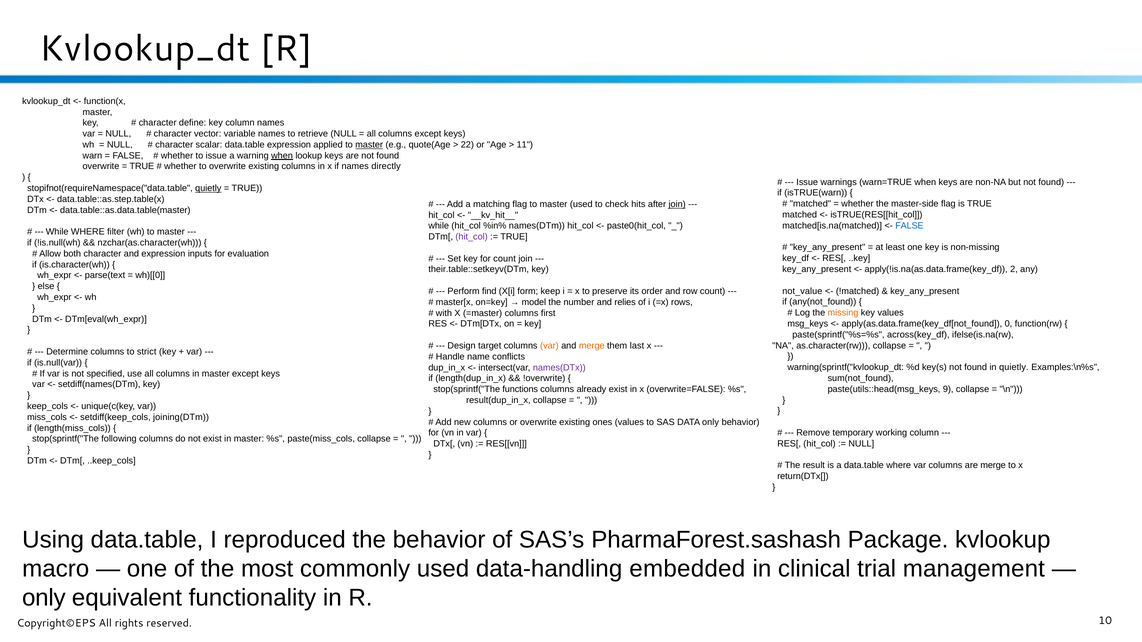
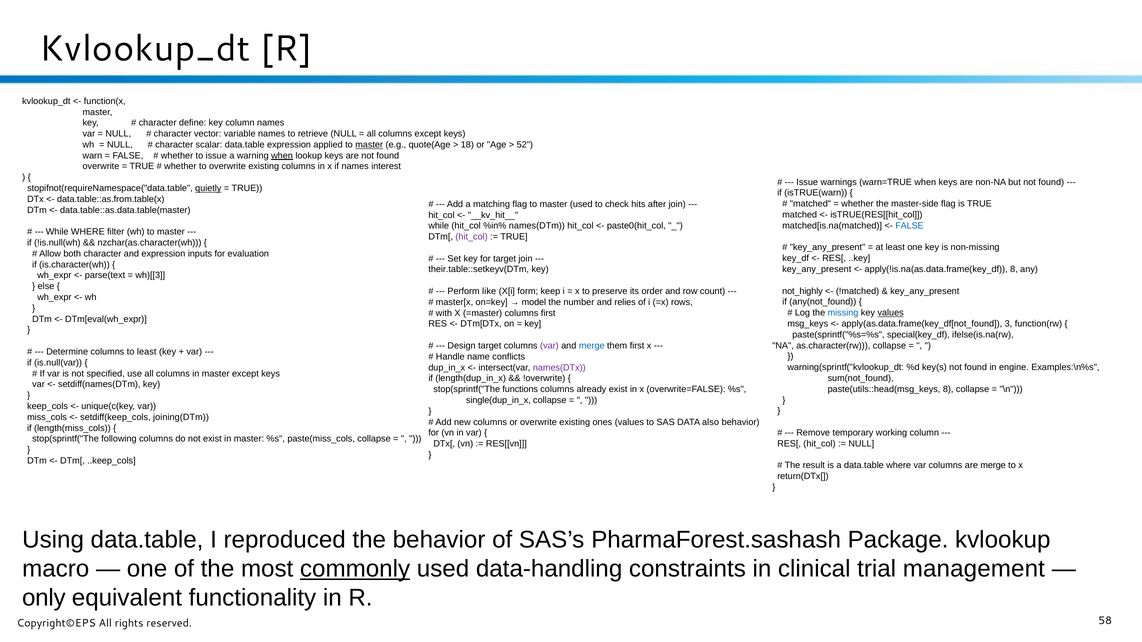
22: 22 -> 18 (467, 145)
11: 11 -> 52 (525, 145)
directly: directly -> interest (386, 167)
data.table::as.step.table(x: data.table::as.step.table(x -> data.table::as.from.table(x (111, 199)
join underline: present -> none (677, 204)
for count: count -> target (505, 259)
apply(!is.na(as.data.frame(key_df 2: 2 -> 8 (1014, 269)
wh)[[0: wh)[[0 -> wh)[[3 (150, 276)
not_value: not_value -> not_highly (802, 291)
find: find -> like (489, 291)
missing colour: orange -> blue (843, 313)
values underline: none -> present (891, 313)
0: 0 -> 3 (1008, 324)
across(key_df: across(key_df -> special(key_df (918, 335)
var colour: orange -> purple (549, 346)
merge colour: orange -> blue (592, 346)
them last: last -> first (637, 346)
to strict: strict -> least (147, 352)
in quietly: quietly -> engine (1014, 368)
paste(utils::head(msg_keys 9: 9 -> 8 (948, 389)
result(dup_in_x: result(dup_in_x -> single(dup_in_x (498, 400)
DATA only: only -> also (711, 422)
commonly underline: none -> present (355, 569)
embedded: embedded -> constraints (687, 569)
10: 10 -> 58 (1105, 621)
